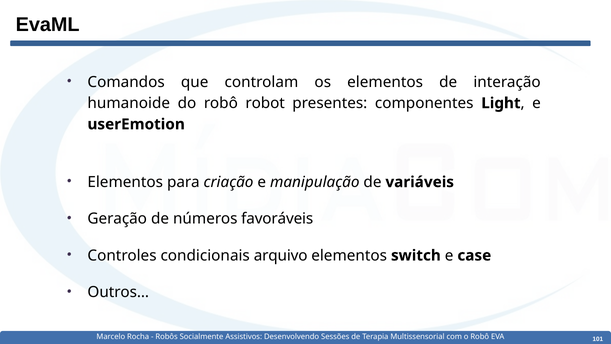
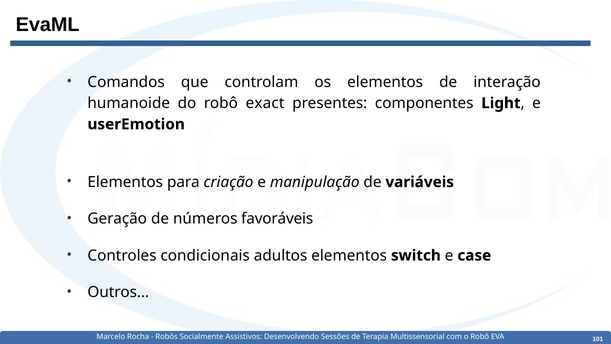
robot: robot -> exact (265, 103)
arquivo: arquivo -> adultos (281, 255)
